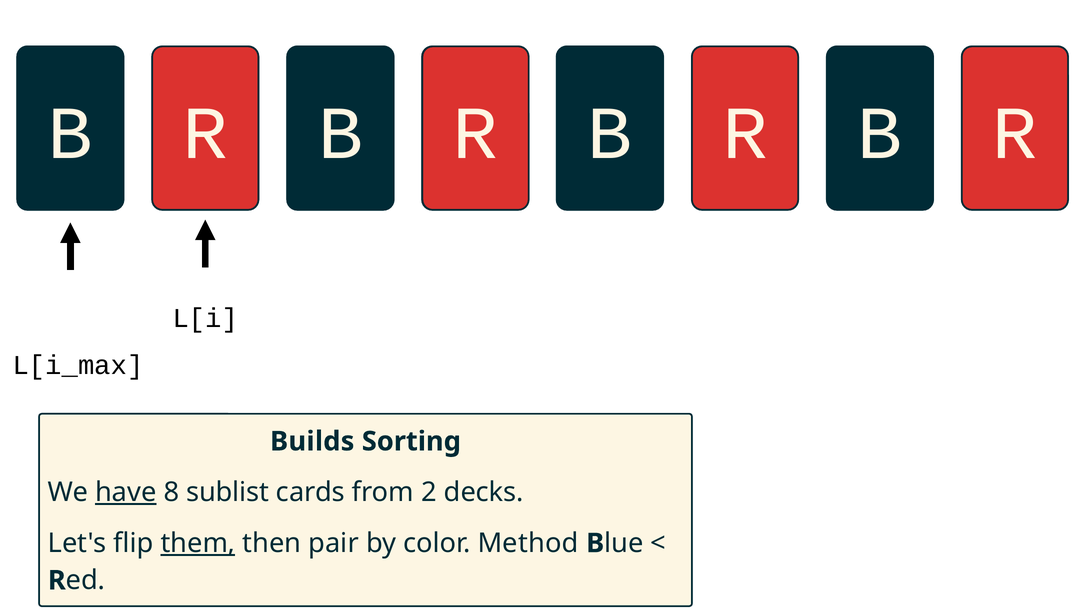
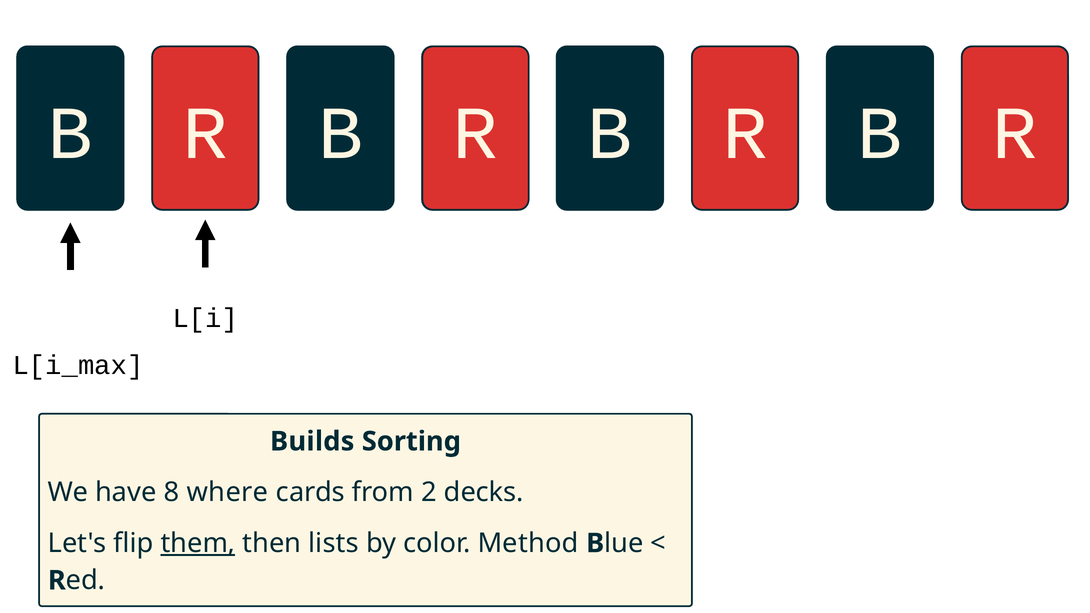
have underline: present -> none (126, 492)
sublist: sublist -> where (227, 492)
pair: pair -> lists (334, 543)
